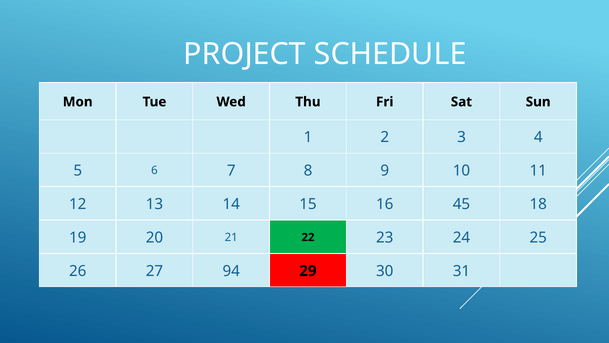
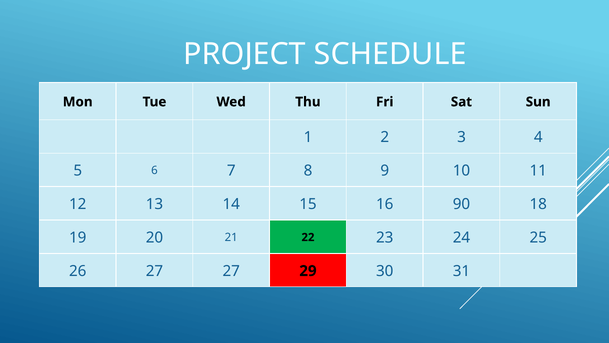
45: 45 -> 90 (461, 204)
27 94: 94 -> 27 (231, 271)
